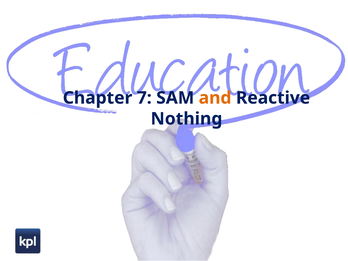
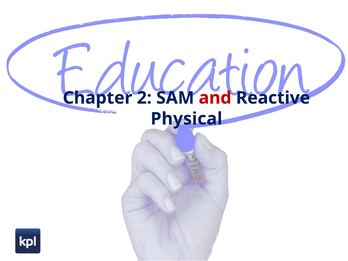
7: 7 -> 2 (144, 98)
and colour: orange -> red (215, 98)
Nothing: Nothing -> Physical (186, 119)
